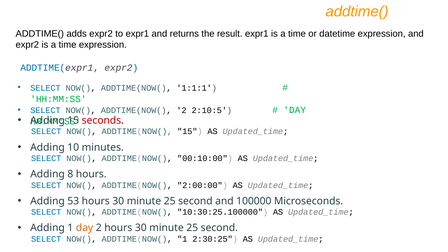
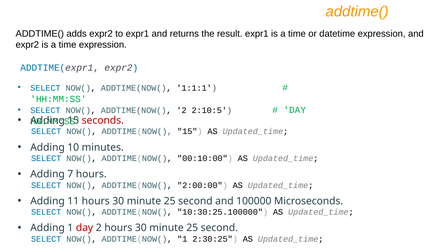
8: 8 -> 7 (70, 174)
53: 53 -> 11 (73, 201)
day colour: orange -> red (85, 228)
